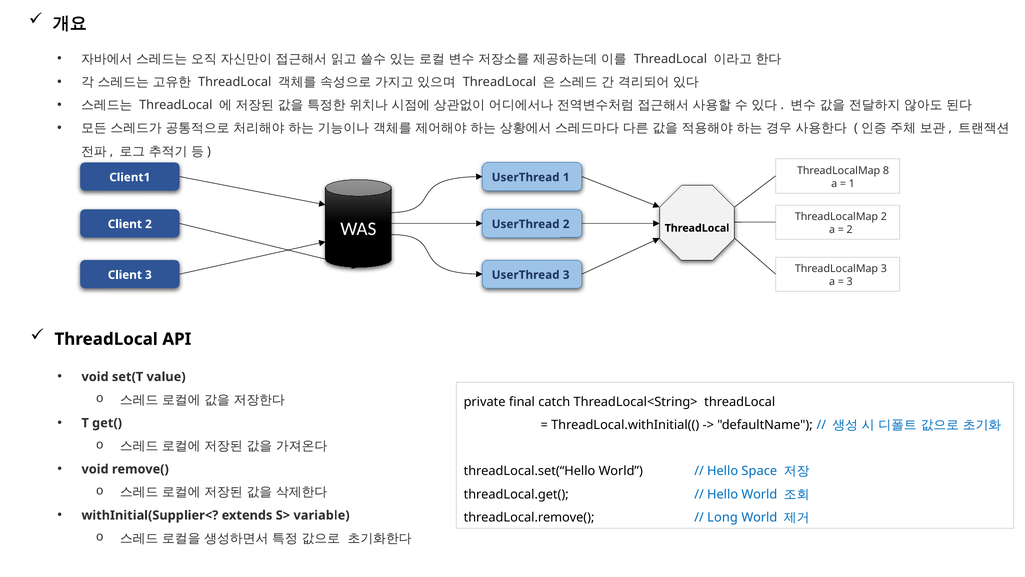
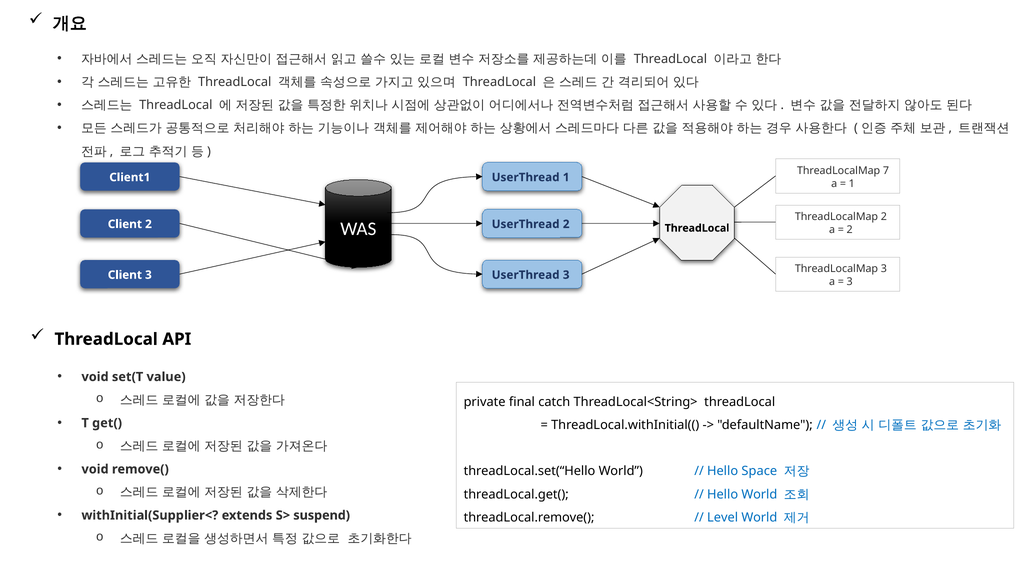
8: 8 -> 7 (886, 171)
variable: variable -> suspend (322, 515)
Long: Long -> Level (723, 517)
